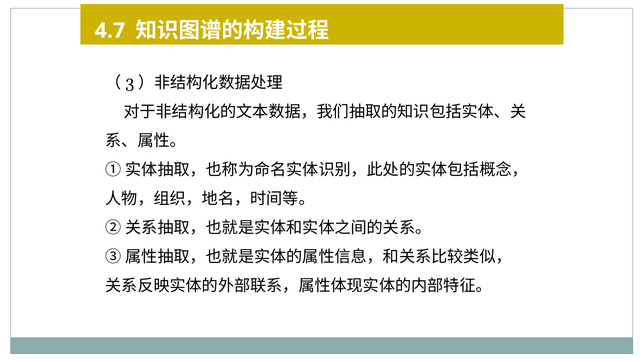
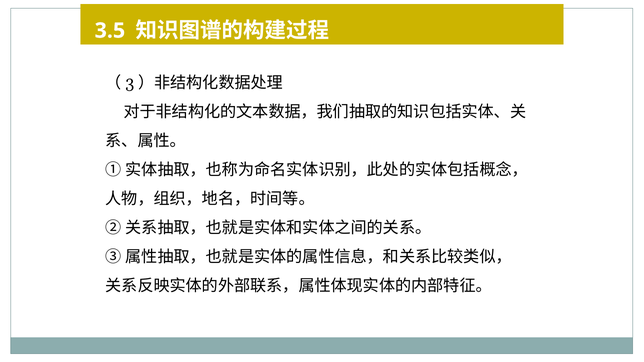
4.7: 4.7 -> 3.5 (110, 31)
